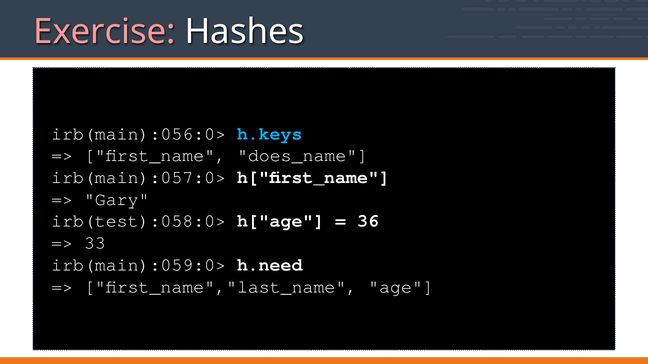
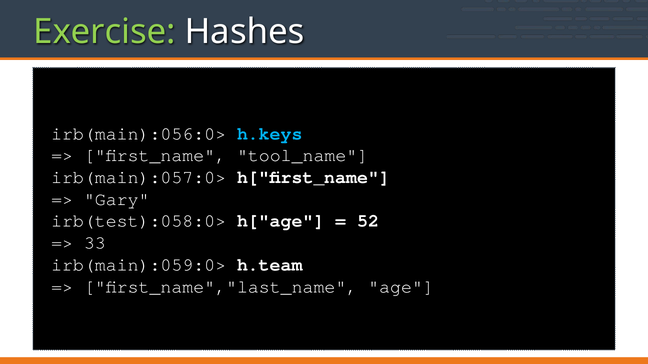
Exercise colour: pink -> light green (105, 32)
does_name: does_name -> tool_name (303, 156)
36: 36 -> 52 (368, 221)
h.need: h.need -> h.team (270, 265)
